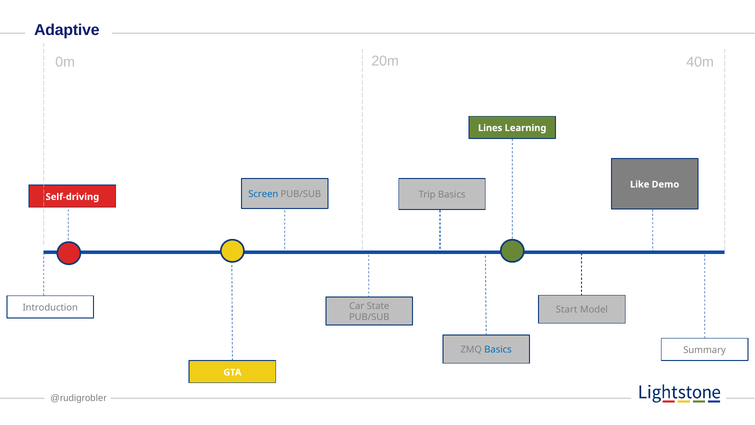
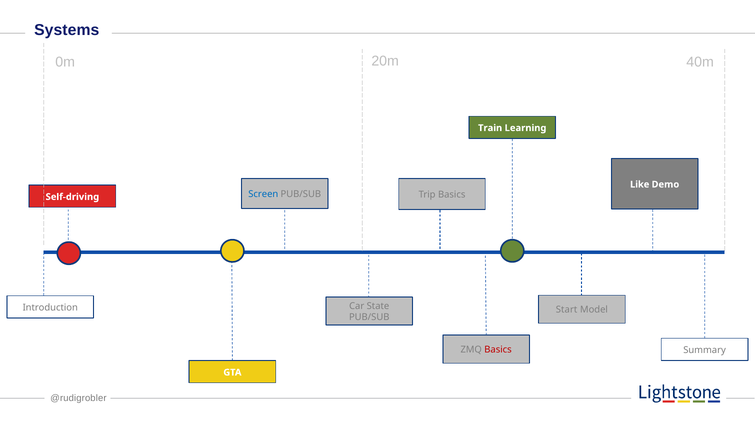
Adaptive: Adaptive -> Systems (67, 30)
Lines: Lines -> Train (490, 128)
Basics colour: blue -> red (498, 350)
